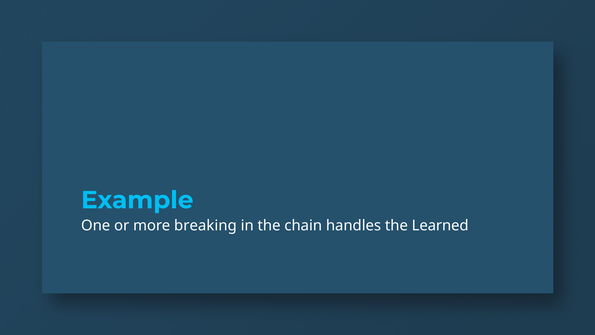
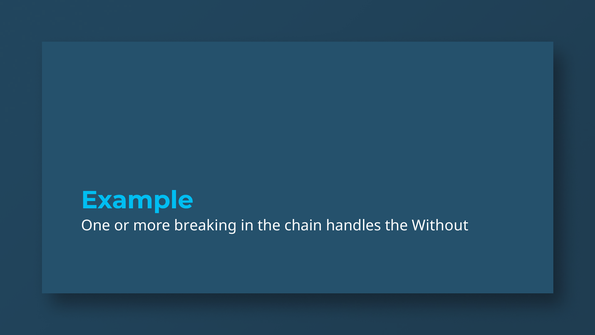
Learned: Learned -> Without (440, 225)
